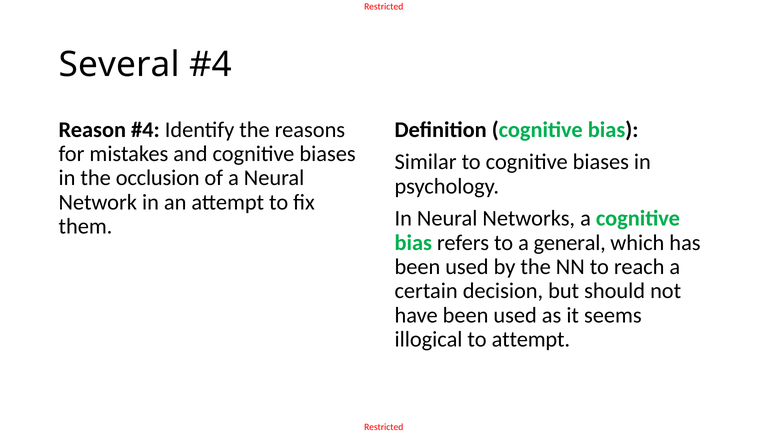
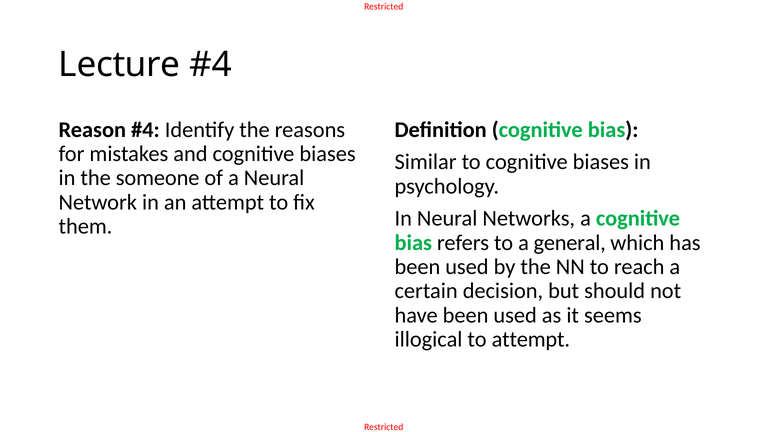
Several: Several -> Lecture (119, 65)
occlusion: occlusion -> someone (158, 178)
